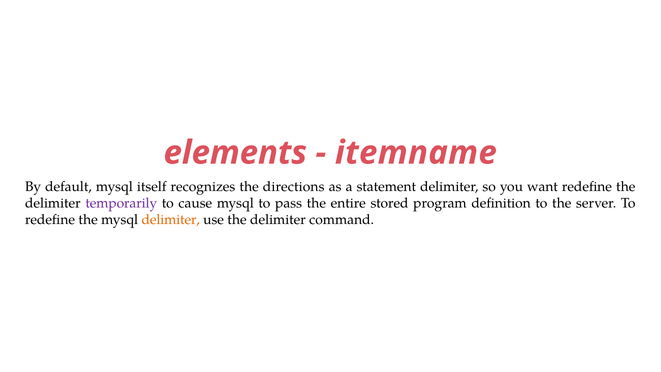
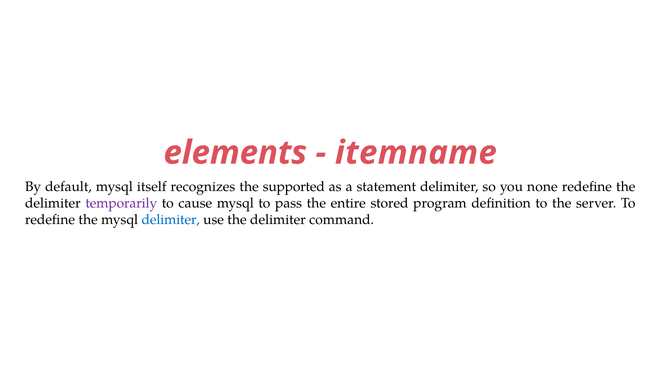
directions: directions -> supported (294, 187)
want: want -> none (542, 187)
delimiter colour: orange -> blue (171, 220)
